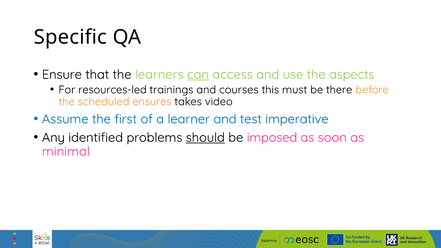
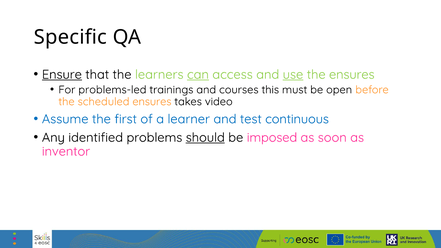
Ensure underline: none -> present (62, 75)
use underline: none -> present (293, 75)
the aspects: aspects -> ensures (352, 75)
resources-led: resources-led -> problems-led (112, 90)
there: there -> open (339, 90)
imperative: imperative -> continuous (297, 119)
minimal: minimal -> inventor (66, 151)
